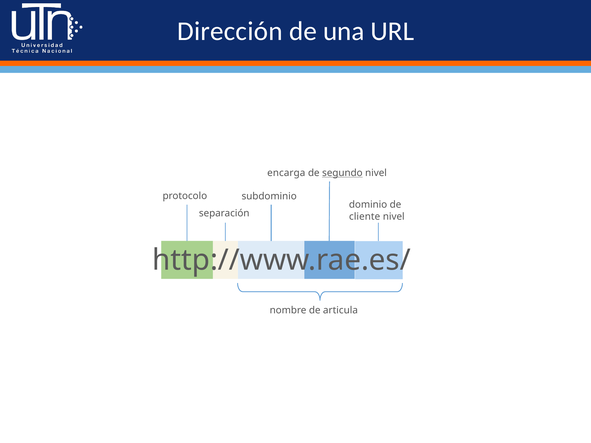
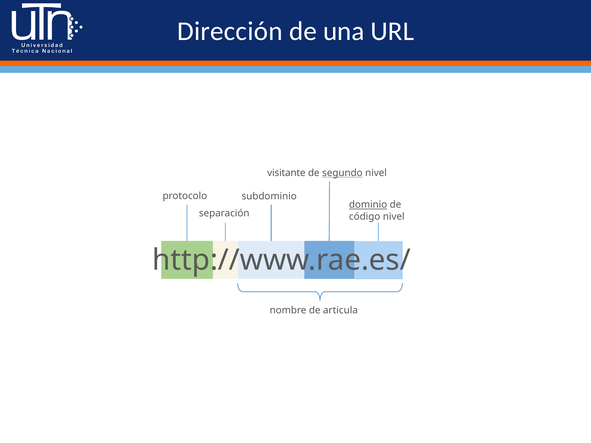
encarga: encarga -> visitante (286, 173)
dominio underline: none -> present (368, 205)
cliente: cliente -> código (365, 217)
